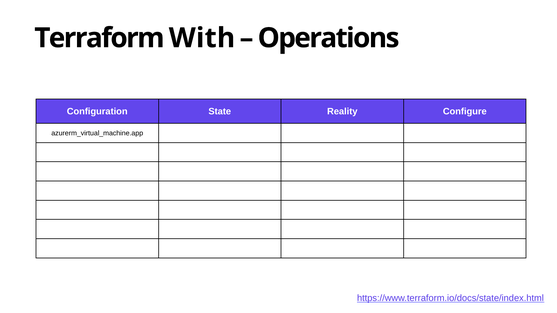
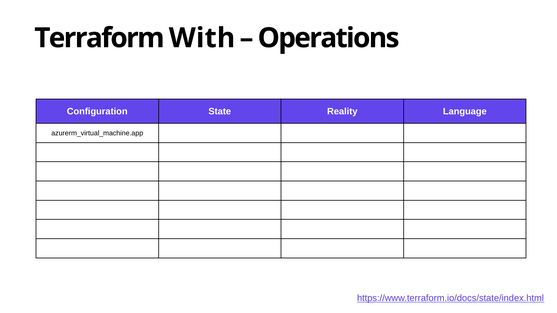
Configure: Configure -> Language (465, 111)
